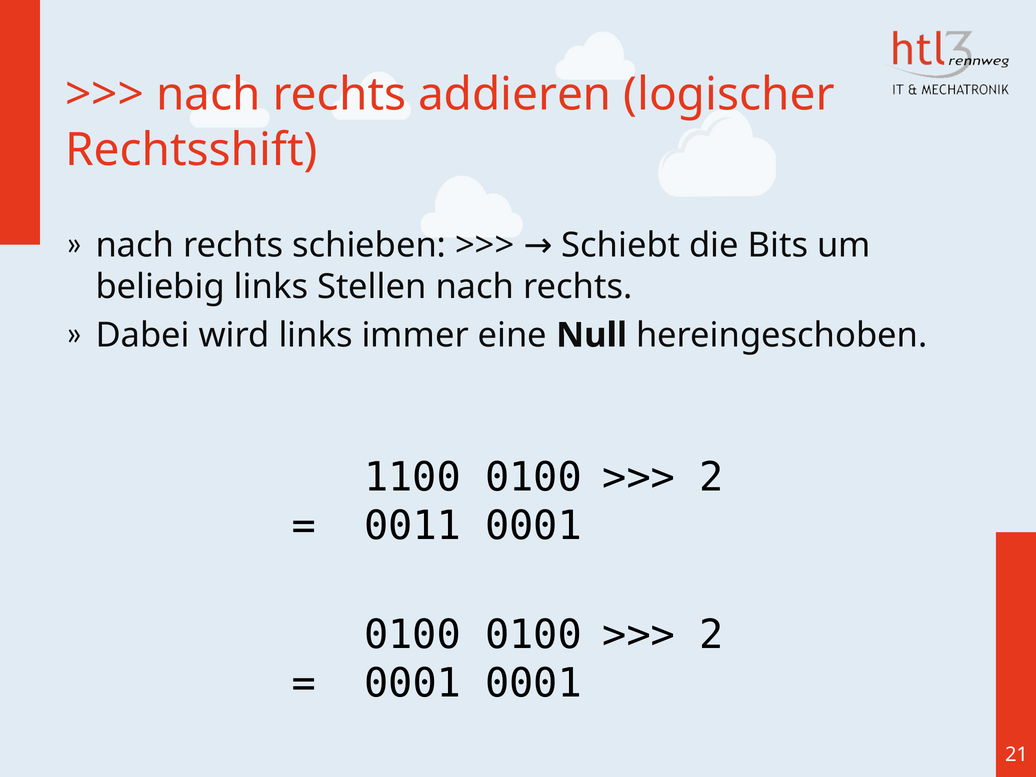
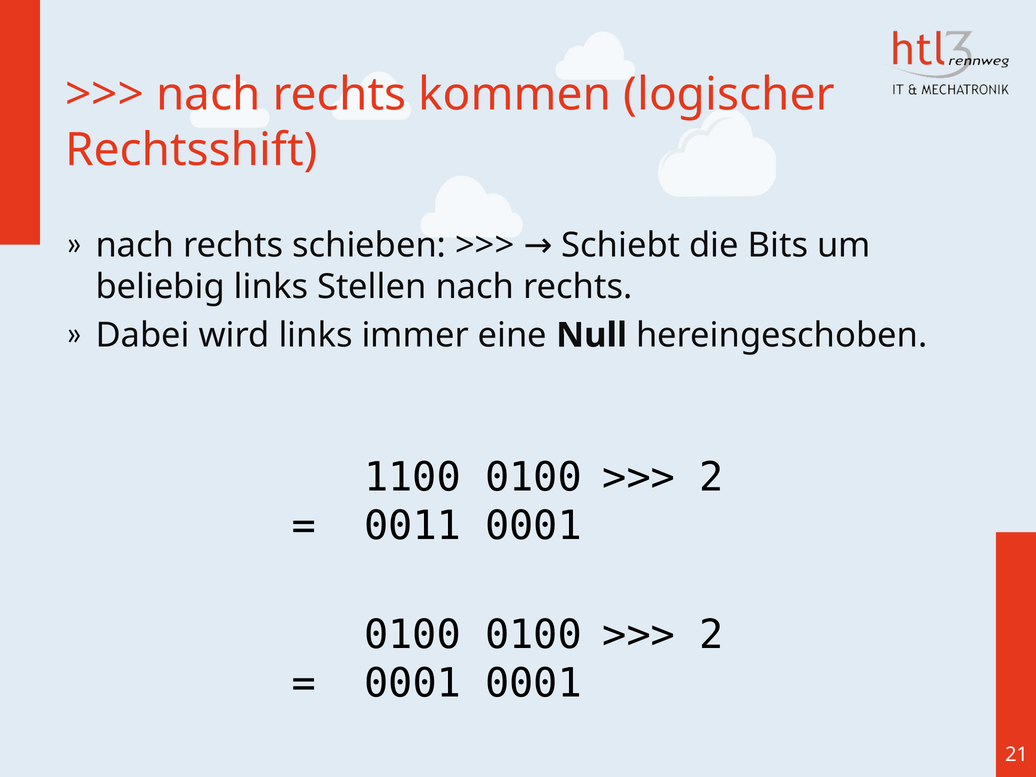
addieren: addieren -> kommen (515, 95)
